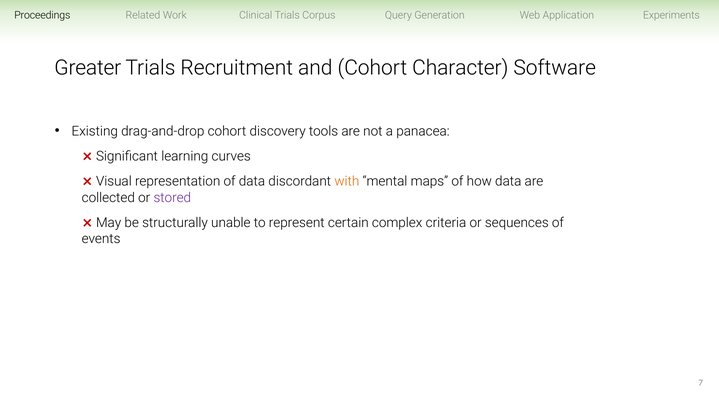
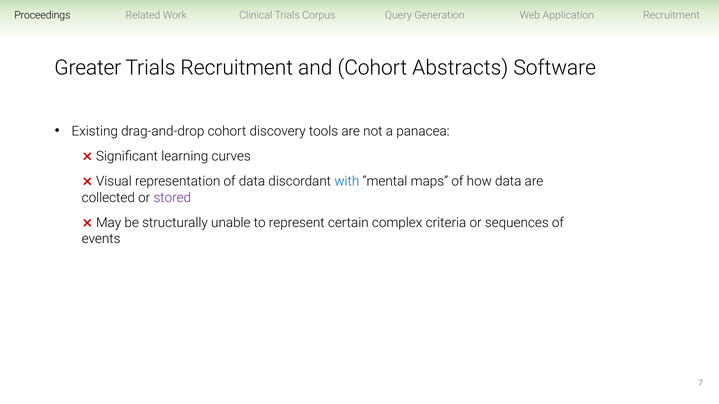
Application Experiments: Experiments -> Recruitment (671, 15)
Character: Character -> Abstracts (460, 68)
with colour: orange -> blue (347, 182)
